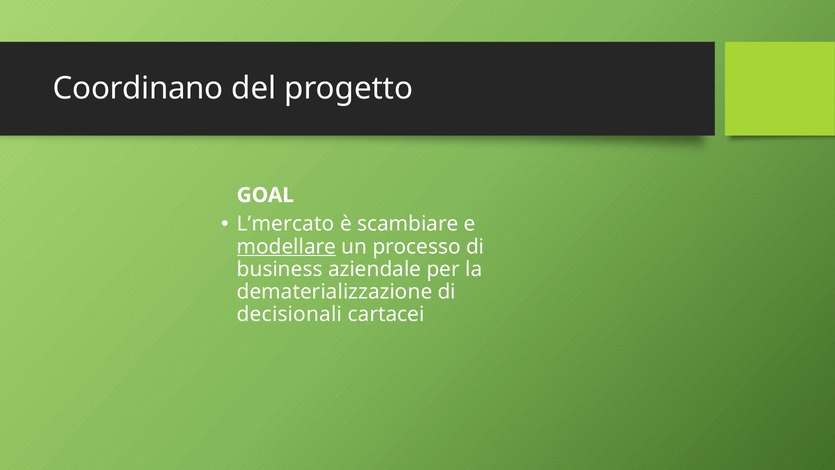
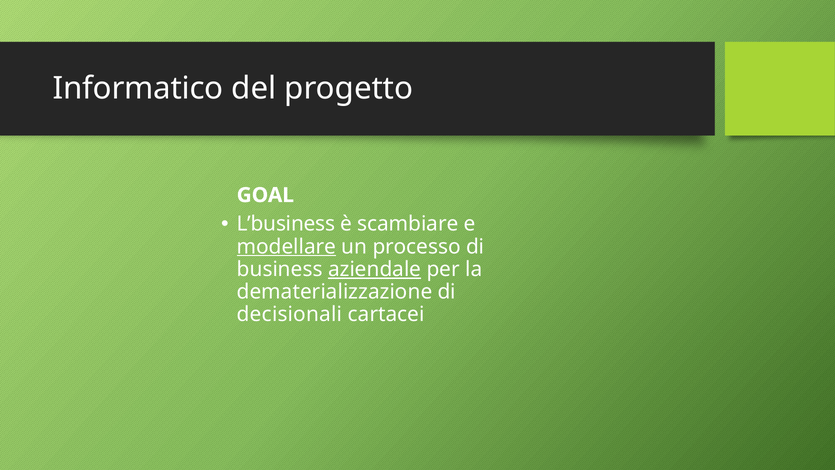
Coordinano: Coordinano -> Informatico (138, 88)
L’mercato: L’mercato -> L’business (286, 224)
aziendale underline: none -> present (375, 269)
